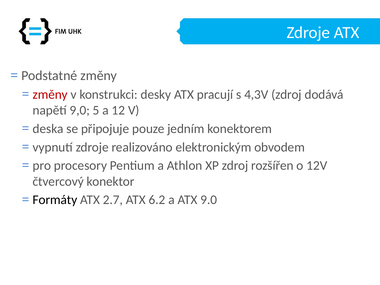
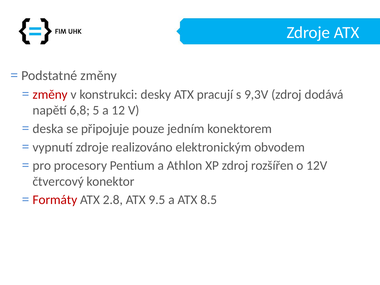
4,3V: 4,3V -> 9,3V (256, 94)
9,0: 9,0 -> 6,8 (80, 110)
Formáty colour: black -> red (55, 200)
2.7: 2.7 -> 2.8 (113, 200)
6.2: 6.2 -> 9.5 (157, 200)
9.0: 9.0 -> 8.5 (209, 200)
